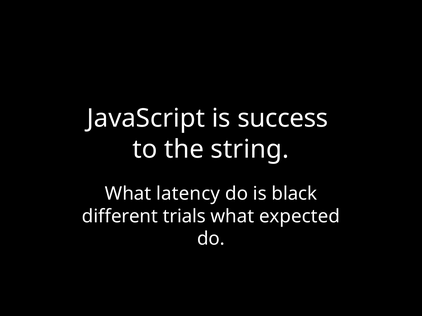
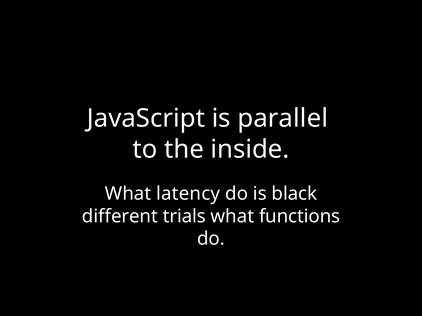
success: success -> parallel (283, 119)
string: string -> inside (250, 150)
expected: expected -> functions (300, 217)
